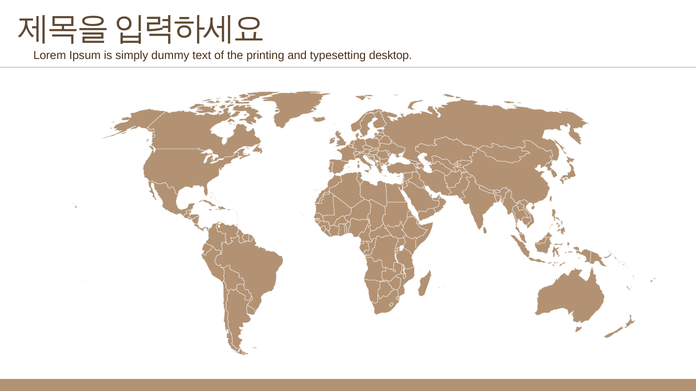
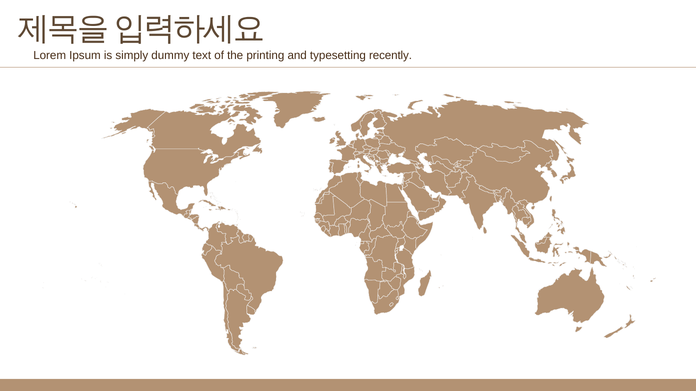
desktop: desktop -> recently (391, 55)
